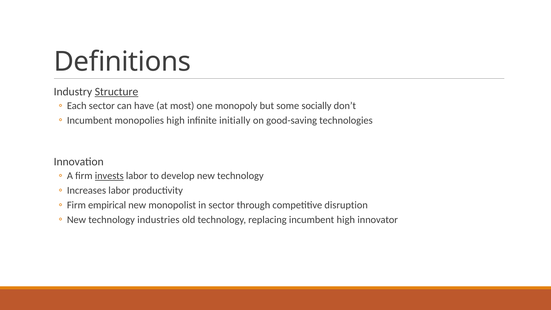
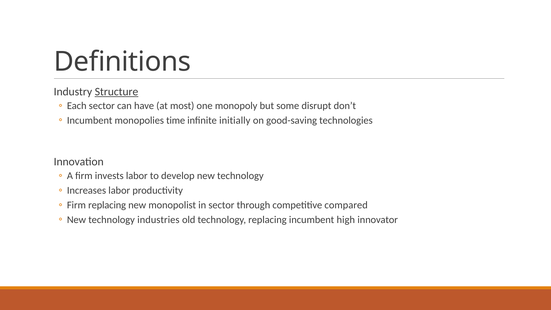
socially: socially -> disrupt (316, 106)
monopolies high: high -> time (176, 120)
invests underline: present -> none (109, 176)
Firm empirical: empirical -> replacing (107, 205)
disruption: disruption -> compared (346, 205)
